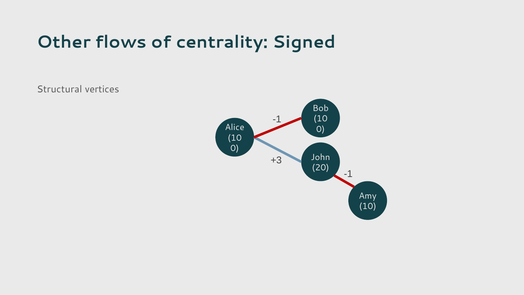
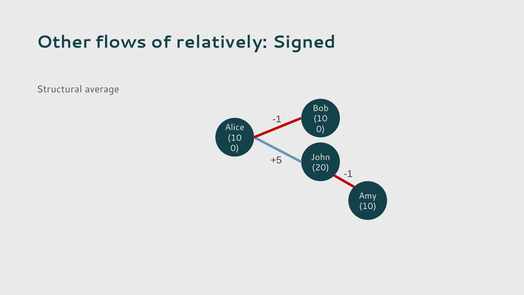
centrality: centrality -> relatively (222, 42)
vertices: vertices -> average (102, 89)
+3: +3 -> +5 (276, 160)
